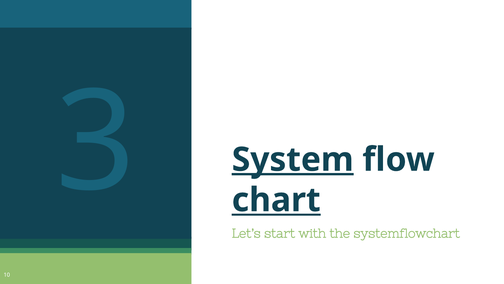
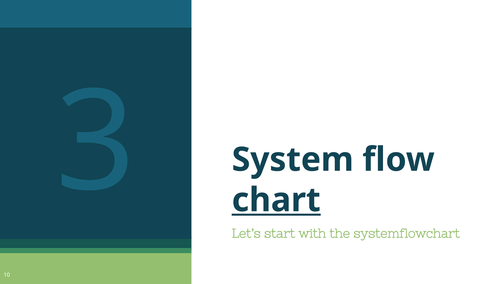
System underline: present -> none (293, 159)
